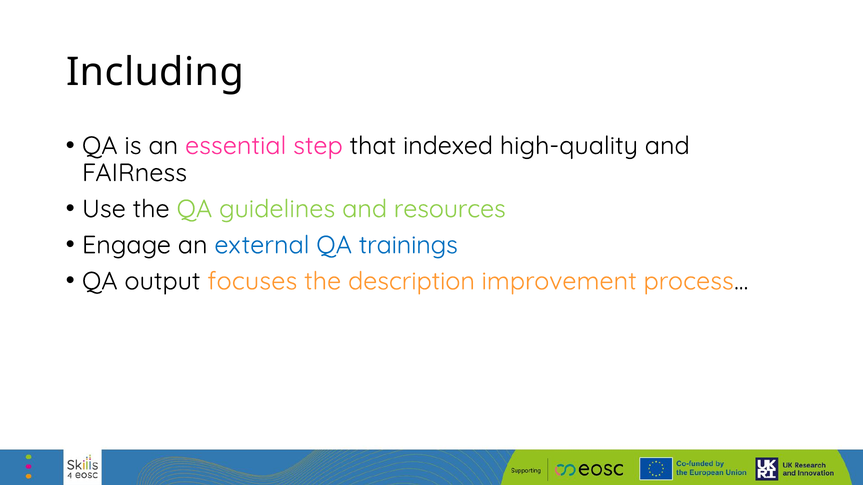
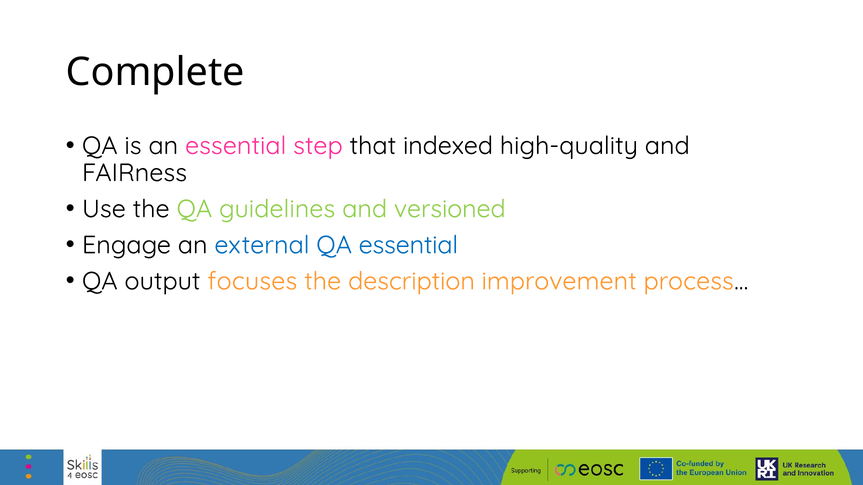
Including: Including -> Complete (155, 72)
resources: resources -> versioned (450, 209)
QA trainings: trainings -> essential (408, 245)
